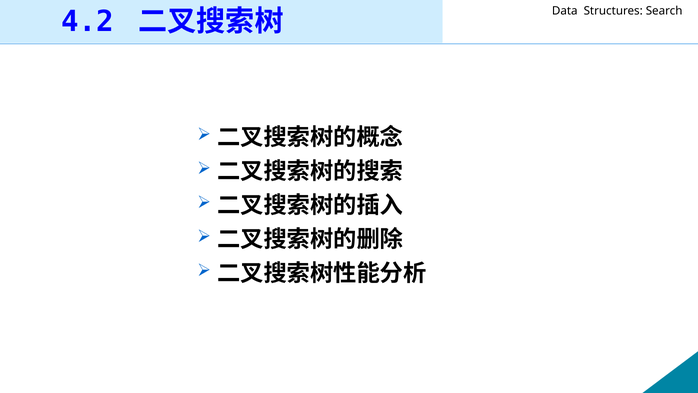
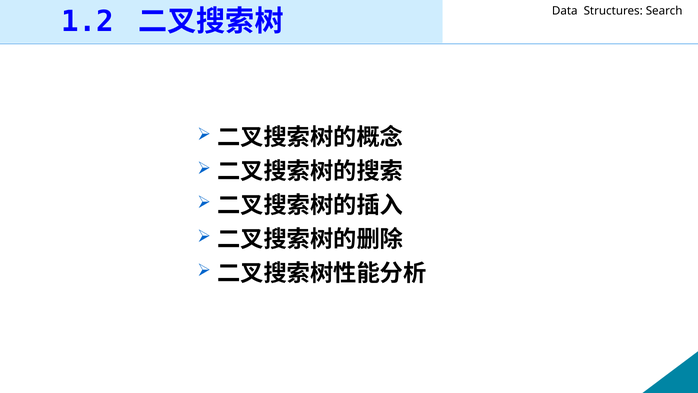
4.2: 4.2 -> 1.2 (88, 21)
